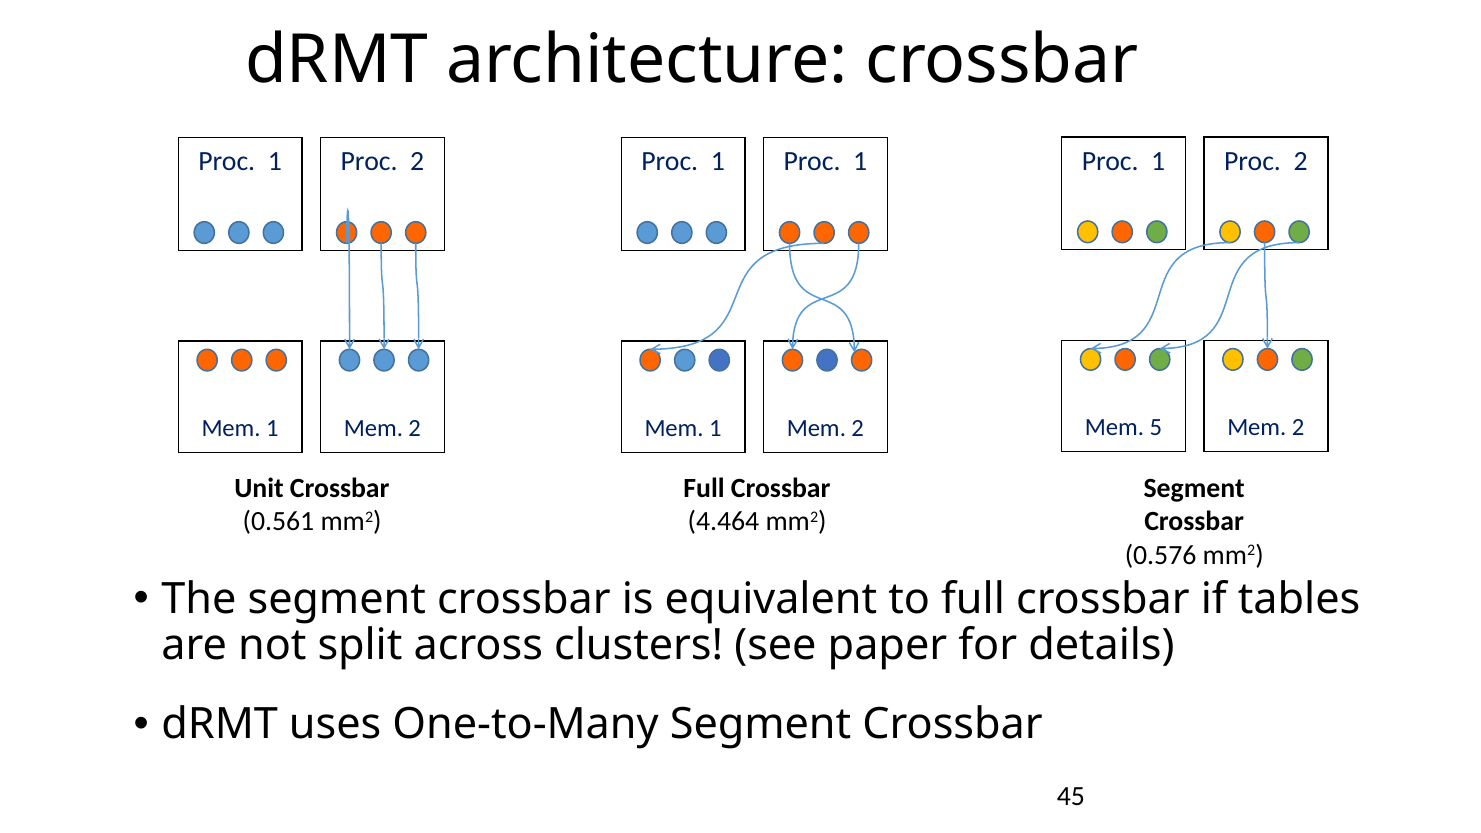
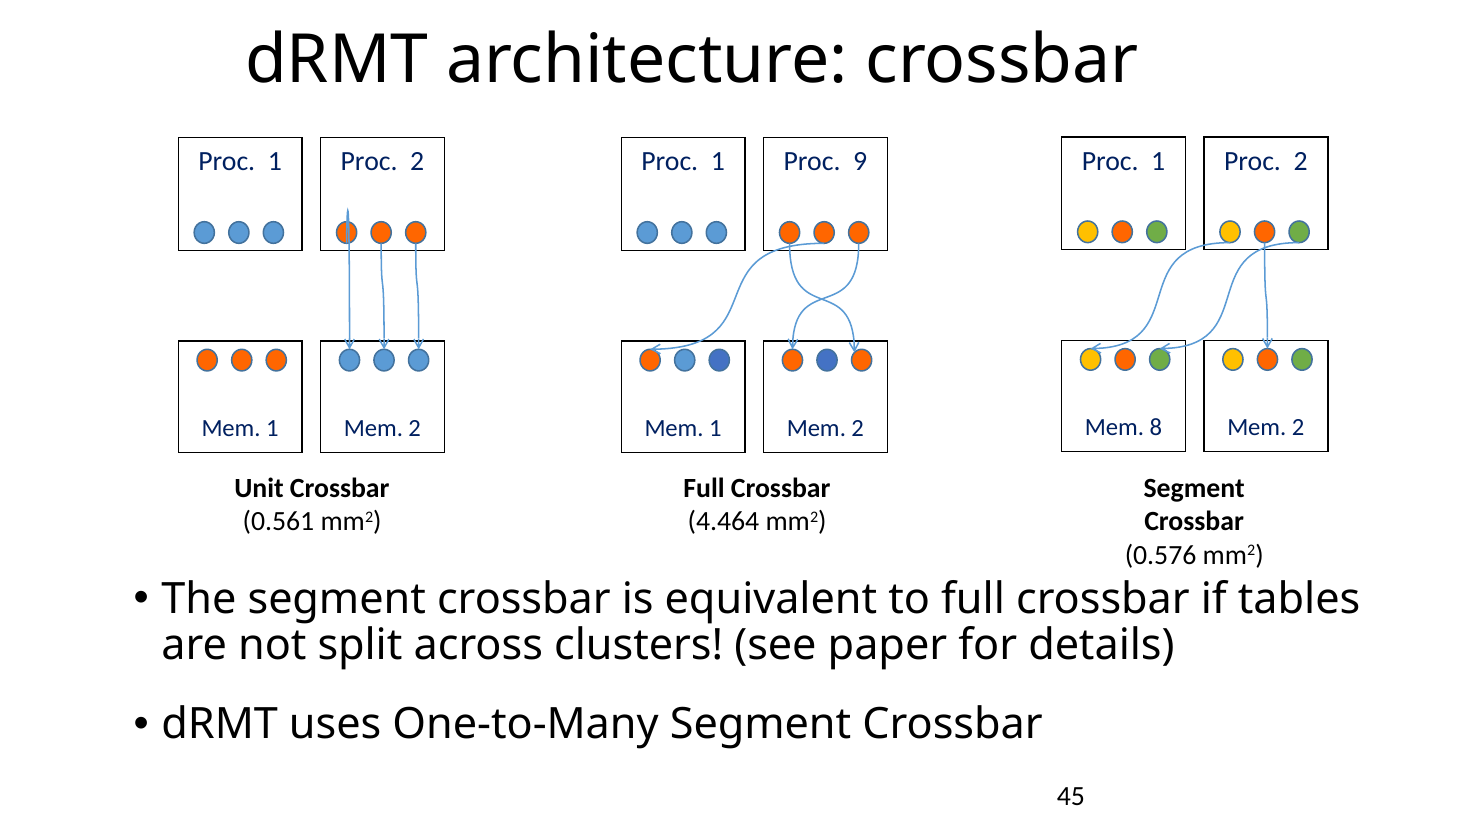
1: 1 -> 9 (860, 162)
5: 5 -> 8 (1156, 427)
